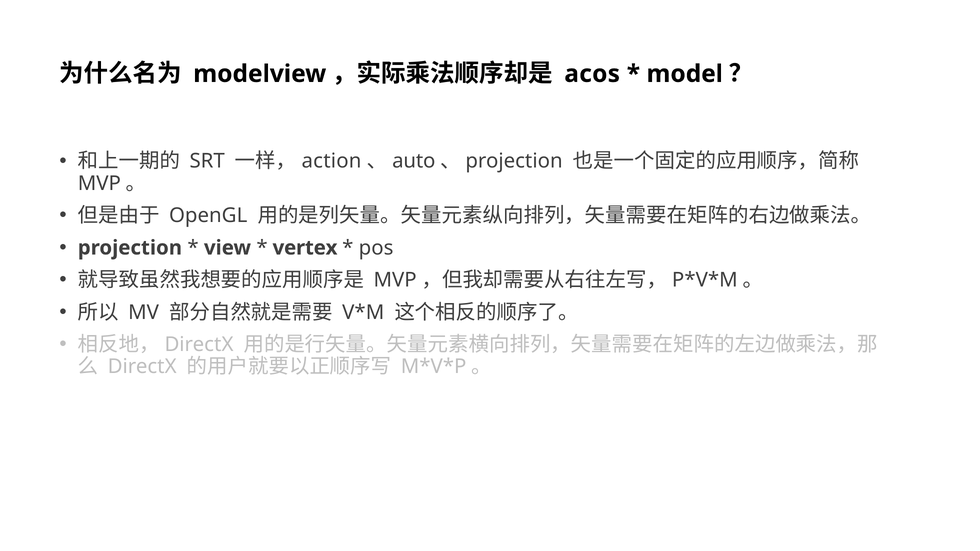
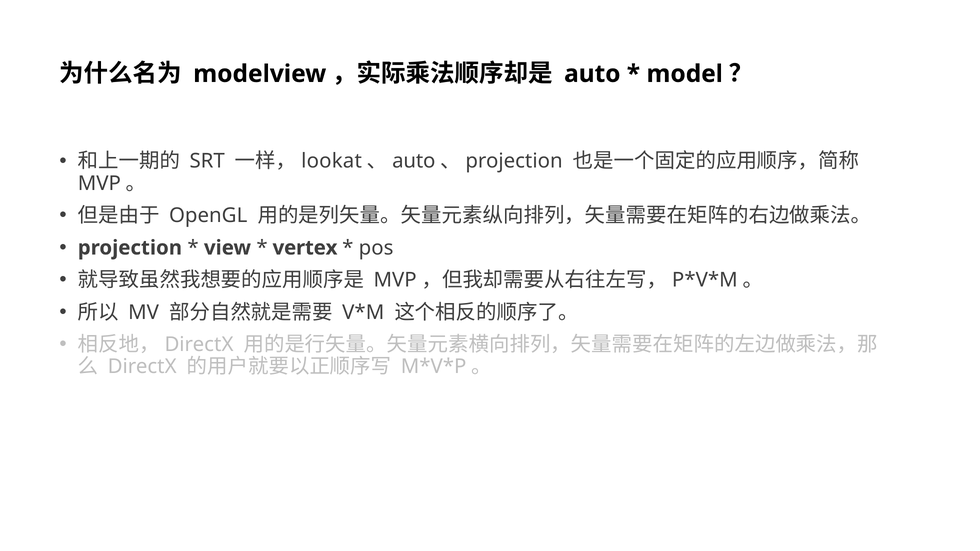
acos: acos -> auto (592, 74)
action: action -> lookat (332, 161)
